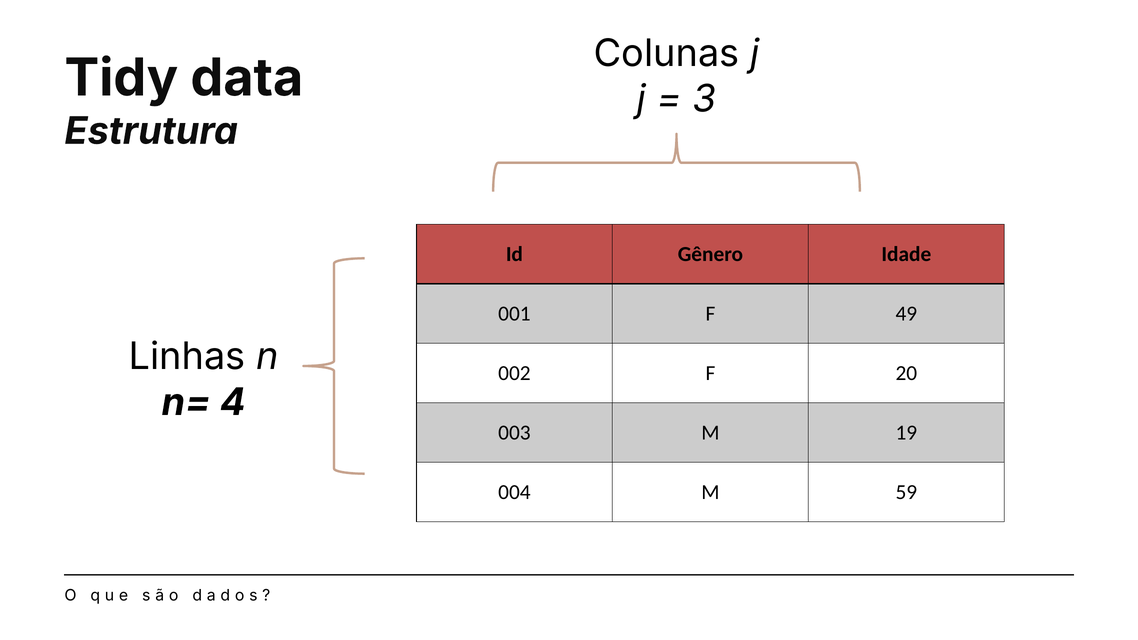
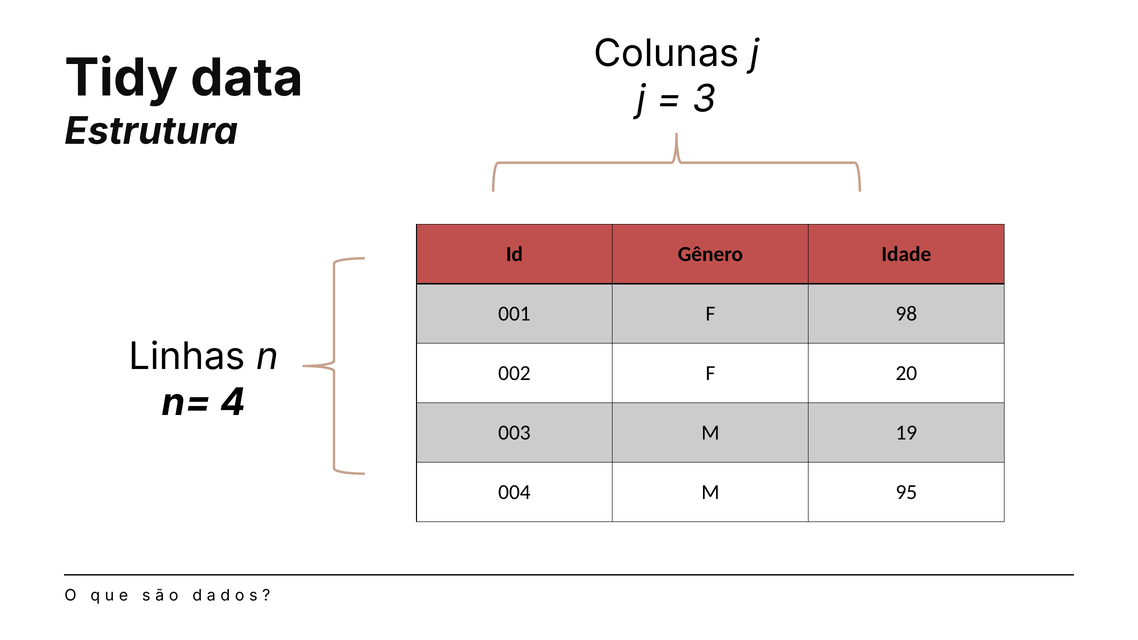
49: 49 -> 98 (906, 314)
59: 59 -> 95 (906, 492)
